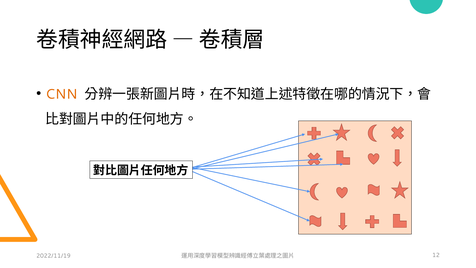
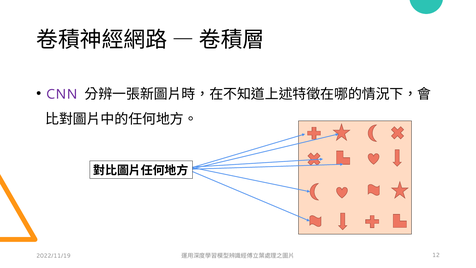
CNN colour: orange -> purple (61, 94)
